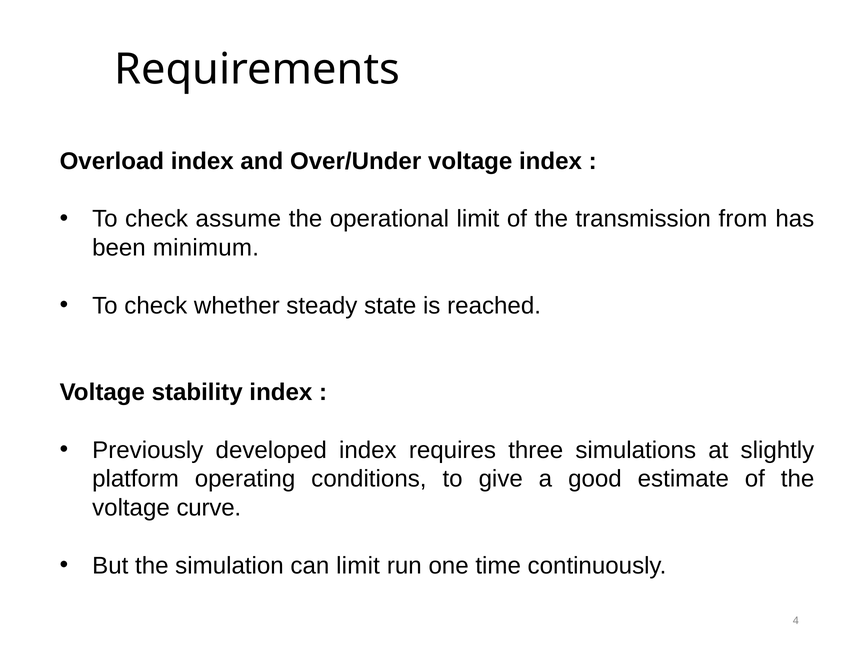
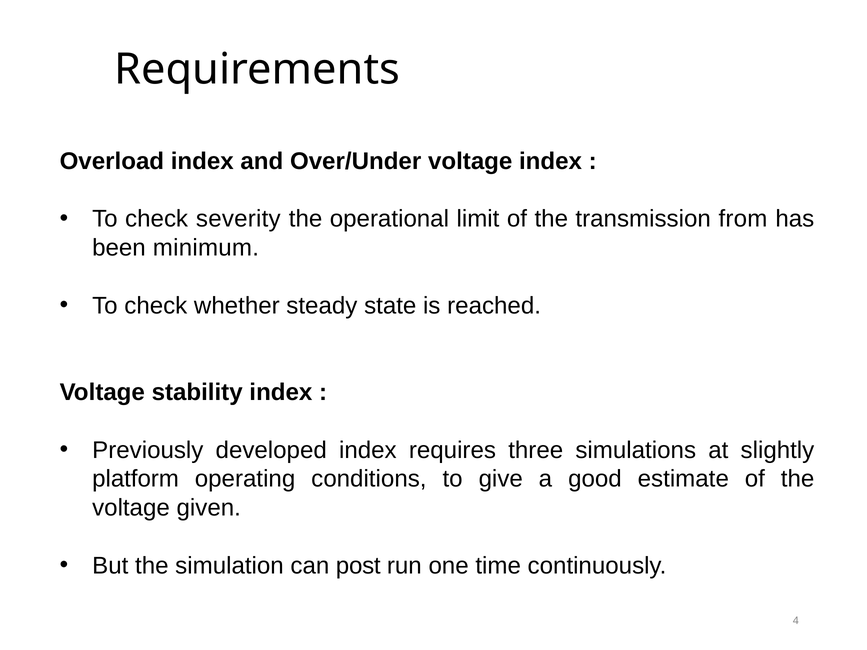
assume: assume -> severity (238, 219)
curve: curve -> given (209, 508)
can limit: limit -> post (358, 566)
